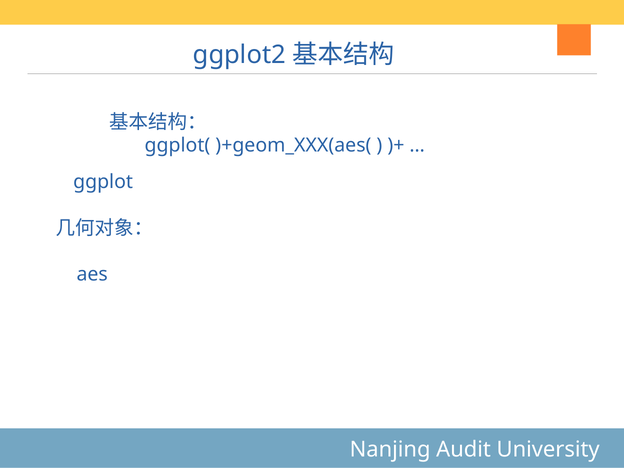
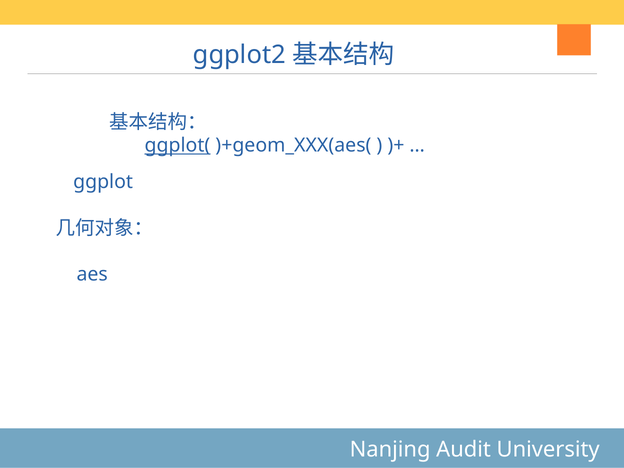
ggplot( underline: none -> present (177, 146)
